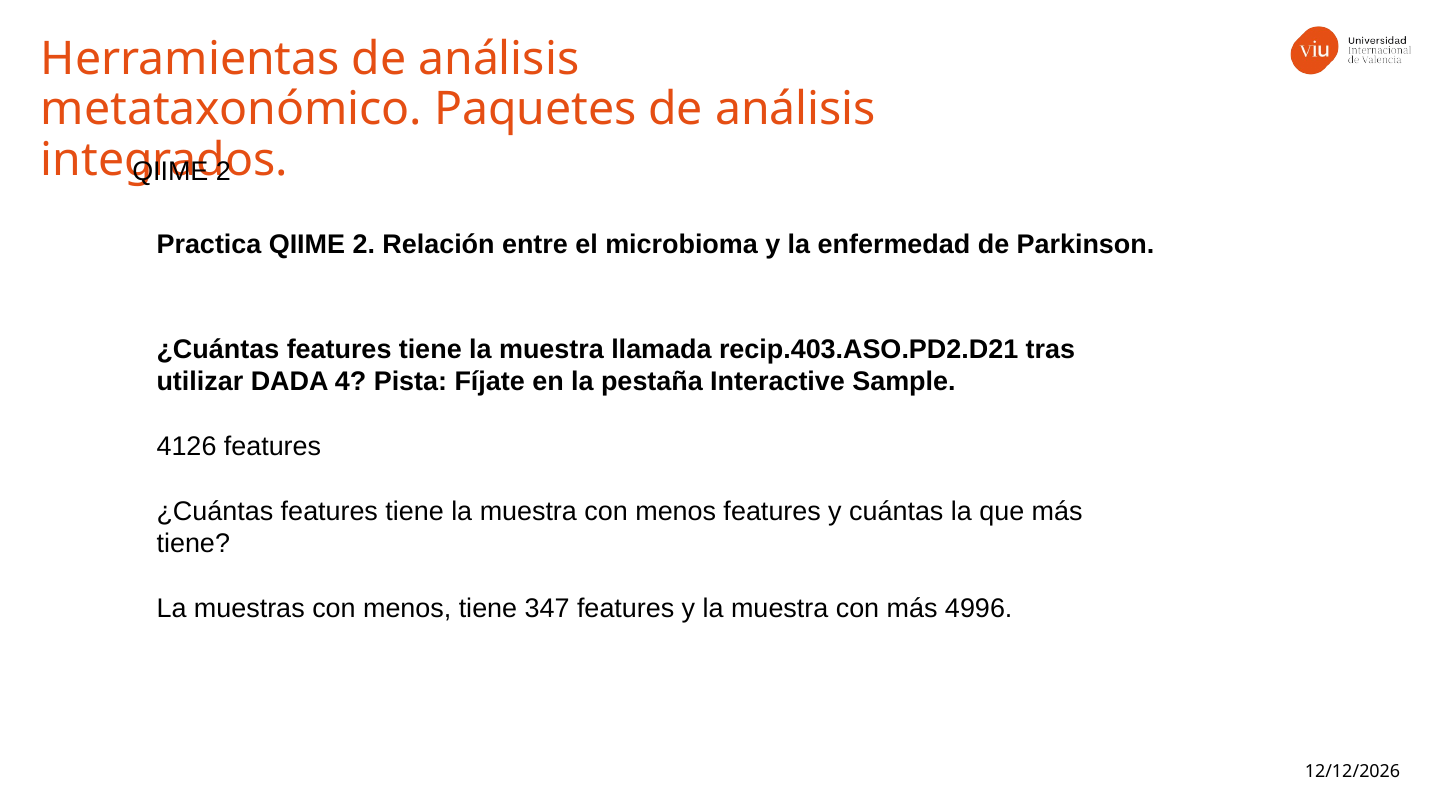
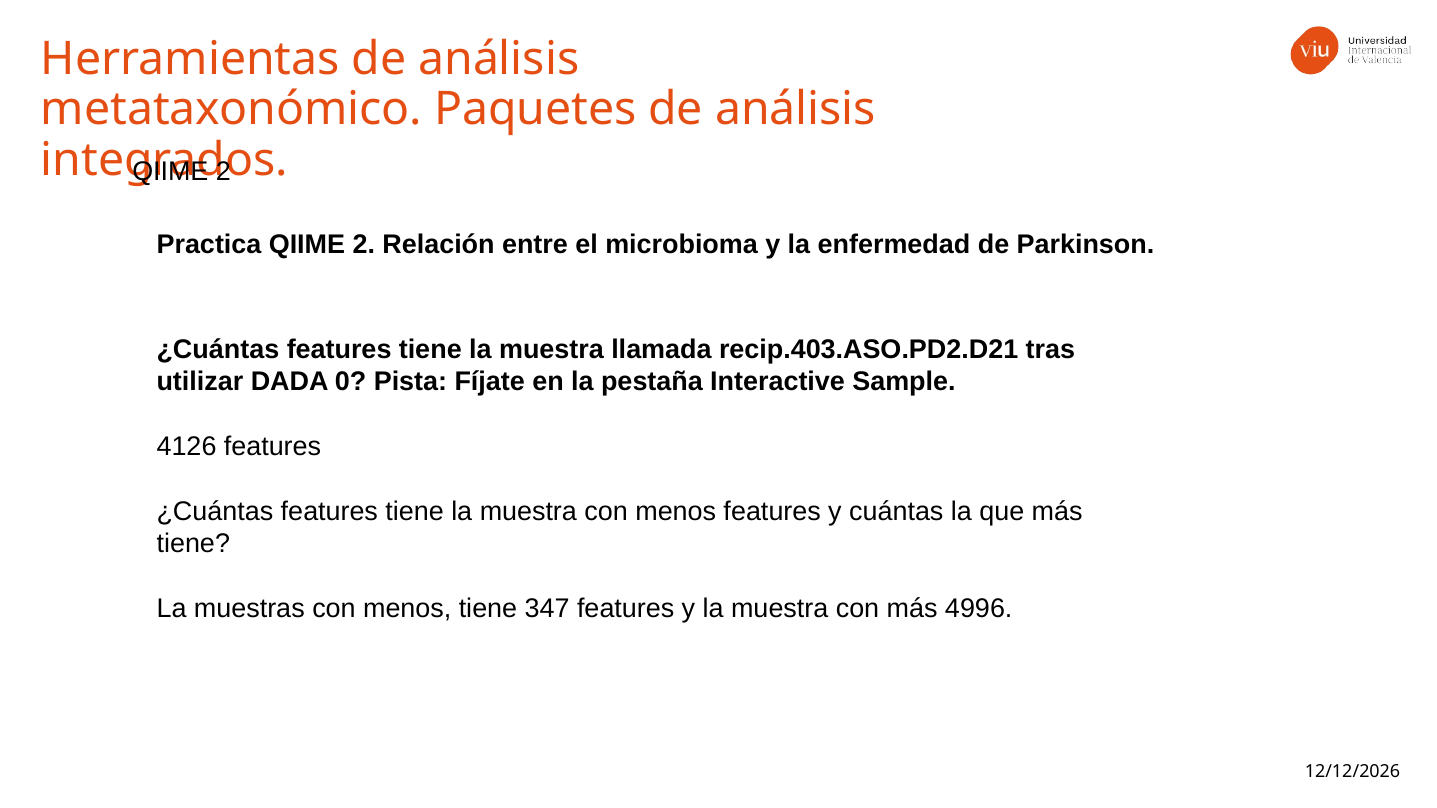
4: 4 -> 0 (351, 382)
